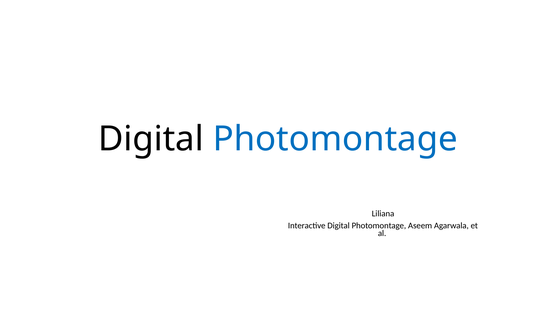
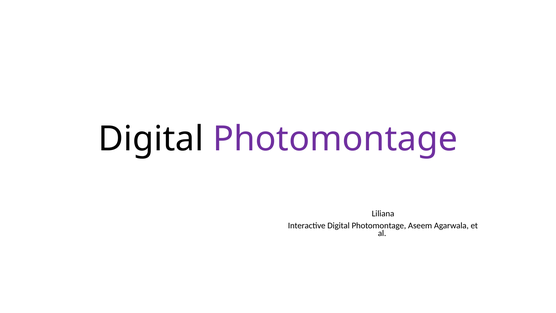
Photomontage colour: blue -> purple (335, 139)
